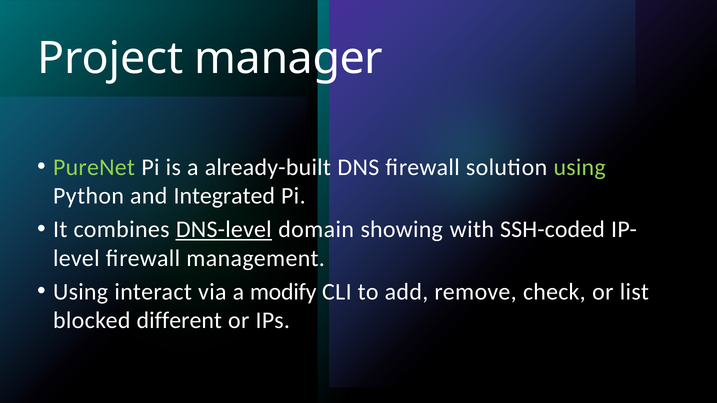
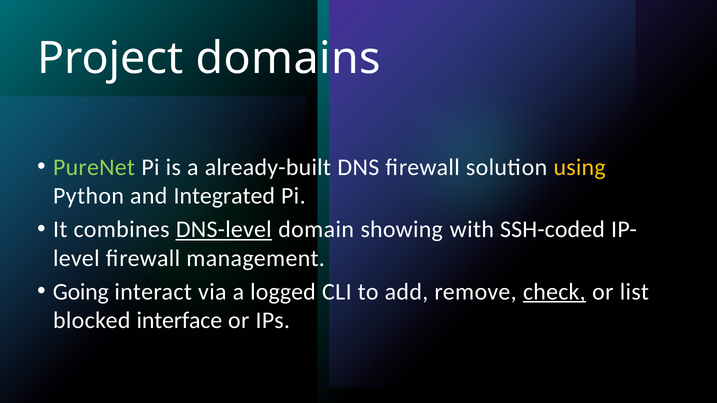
manager: manager -> domains (288, 58)
using colour: light green -> yellow (580, 167)
Using: Using -> Going (81, 292)
modify: modify -> logged (283, 292)
check underline: none -> present (554, 292)
different: different -> interface (179, 321)
